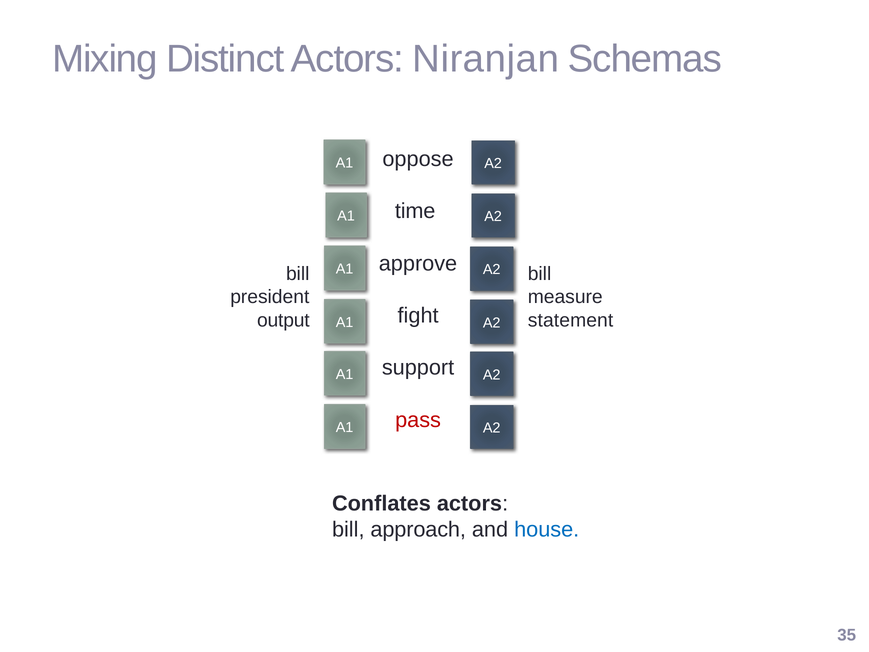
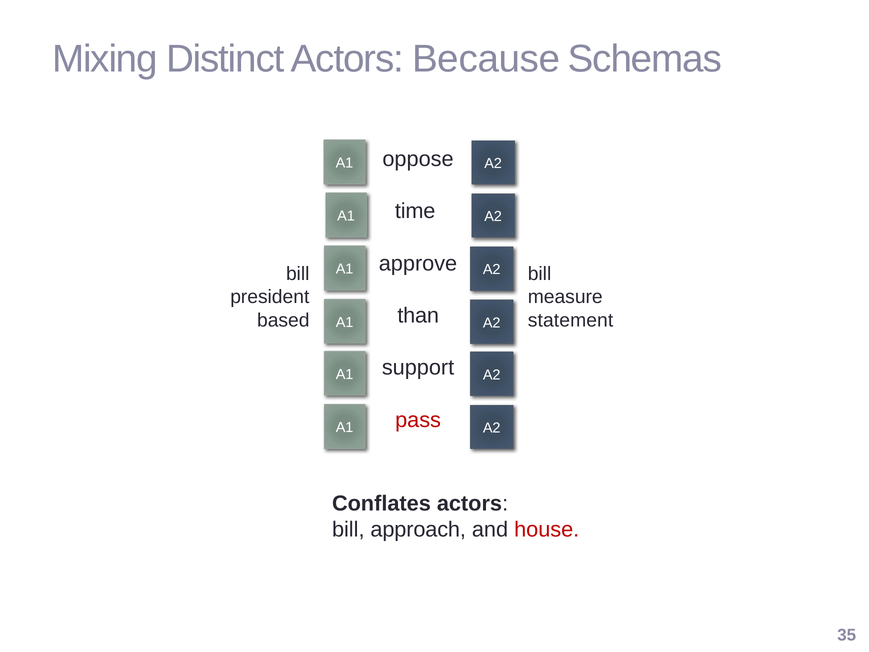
Niranjan: Niranjan -> Because (486, 59)
fight: fight -> than (418, 315)
output: output -> based (283, 320)
house colour: blue -> red (547, 529)
